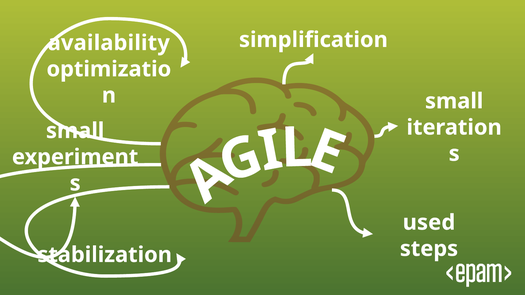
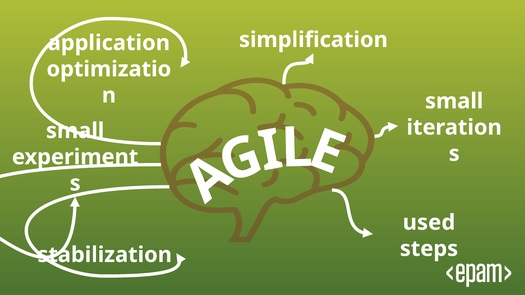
availability: availability -> application (109, 43)
